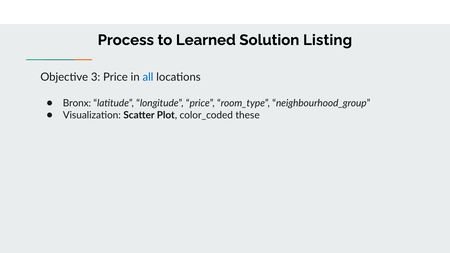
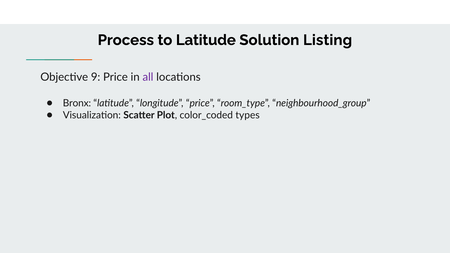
to Learned: Learned -> Latitude (206, 40)
3: 3 -> 9 (96, 77)
all colour: blue -> purple (148, 77)
these: these -> types (248, 115)
